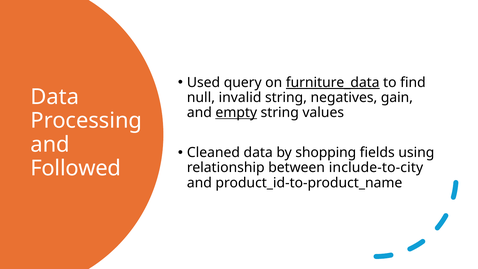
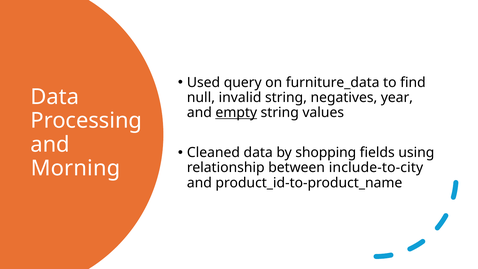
furniture_data underline: present -> none (333, 83)
gain: gain -> year (397, 98)
Followed: Followed -> Morning (76, 168)
